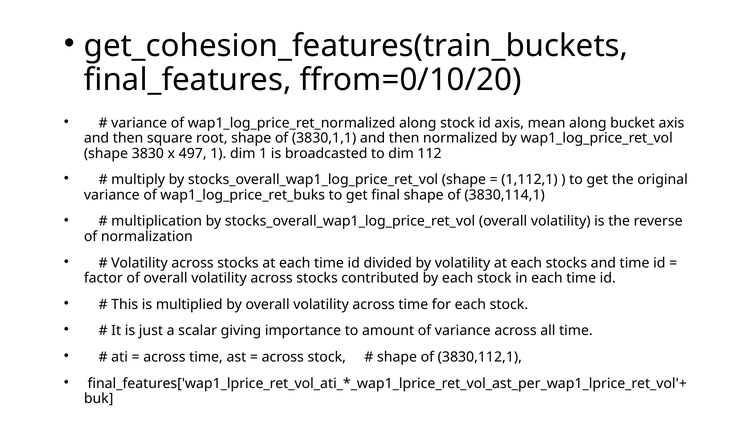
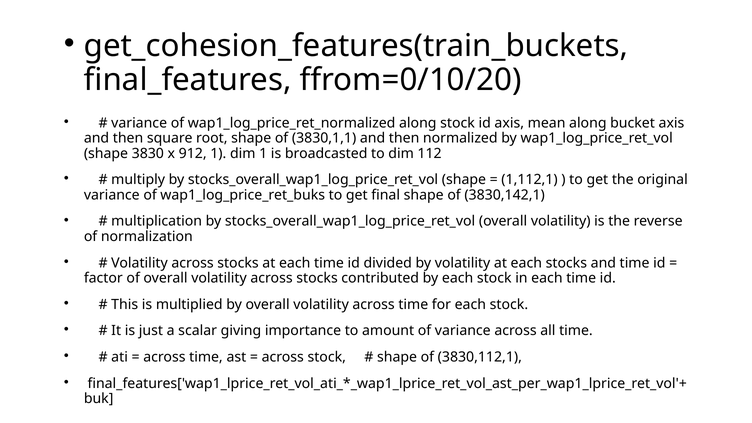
497: 497 -> 912 (193, 153)
3830,114,1: 3830,114,1 -> 3830,142,1 (505, 195)
